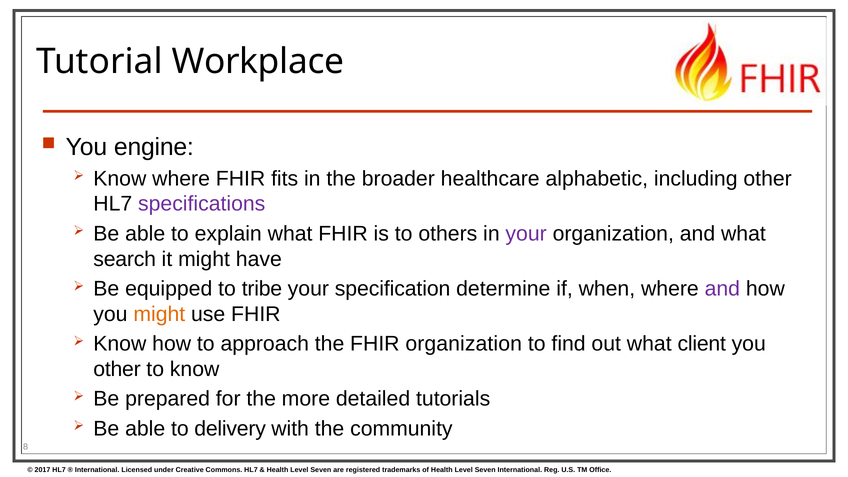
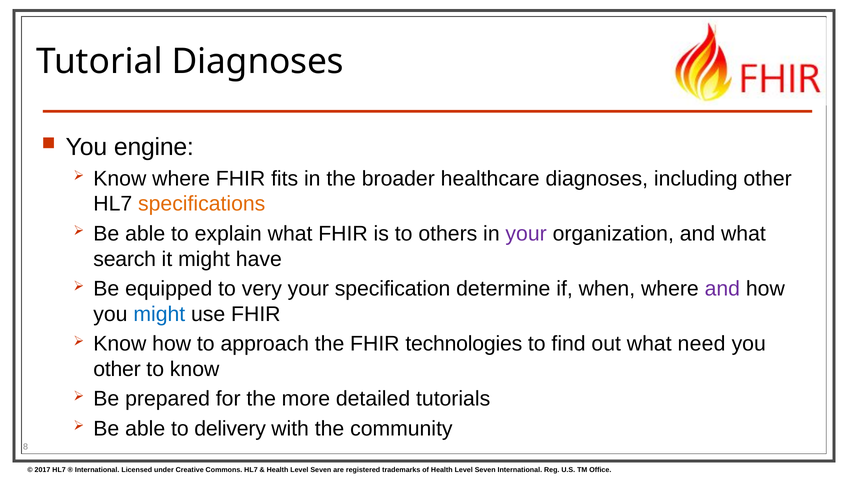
Tutorial Workplace: Workplace -> Diagnoses (258, 62)
healthcare alphabetic: alphabetic -> diagnoses (597, 179)
specifications colour: purple -> orange (202, 204)
tribe: tribe -> very (262, 289)
might colour: orange -> blue (159, 314)
FHIR organization: organization -> technologies (464, 344)
client: client -> need (702, 344)
